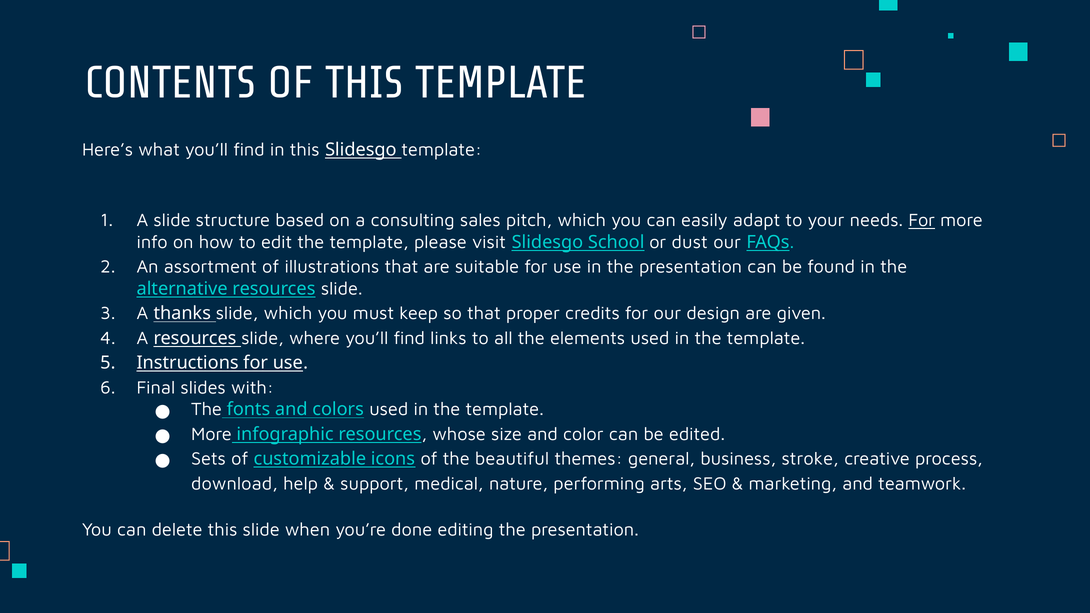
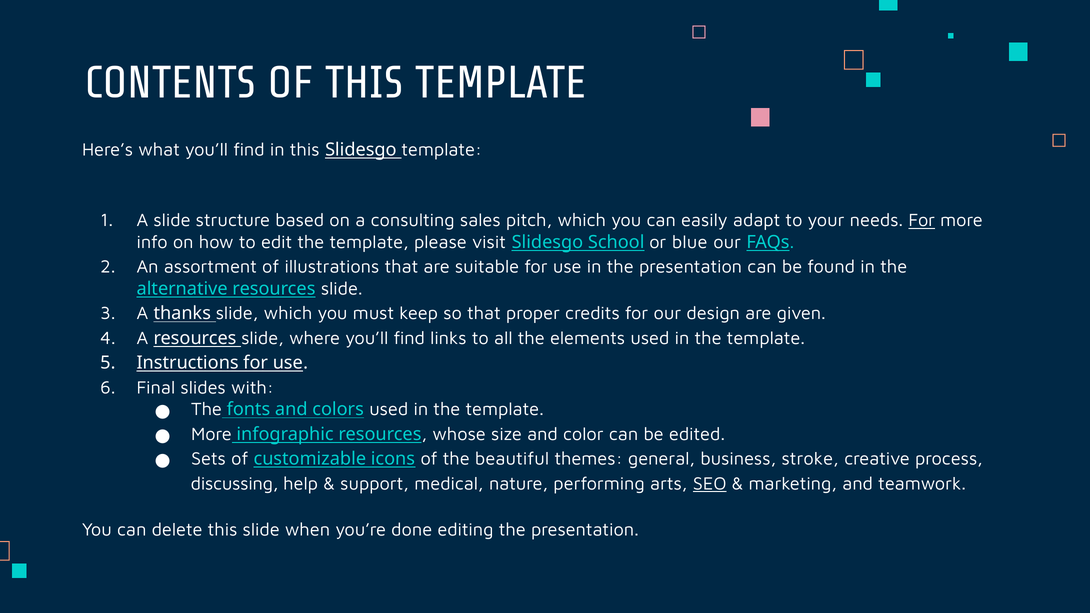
dust: dust -> blue (690, 242)
download: download -> discussing (235, 484)
SEO underline: none -> present (710, 484)
